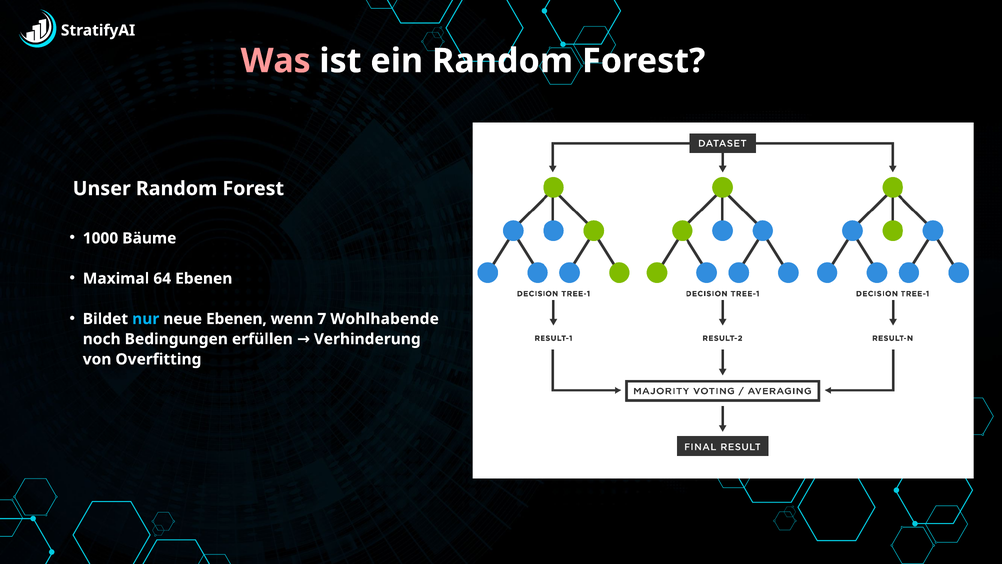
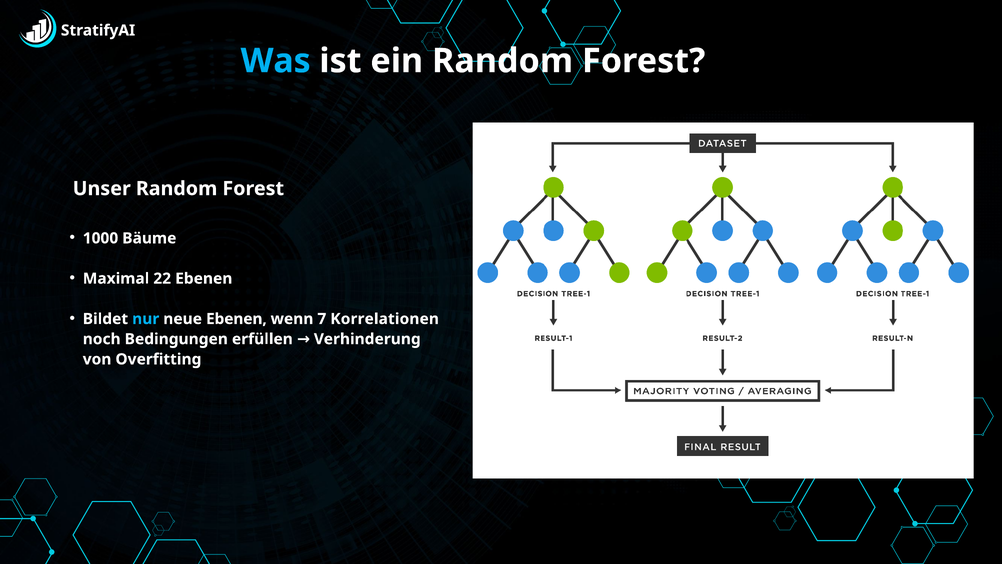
Was colour: pink -> light blue (276, 61)
64: 64 -> 22 (162, 278)
Wohlhabende: Wohlhabende -> Korrelationen (385, 319)
